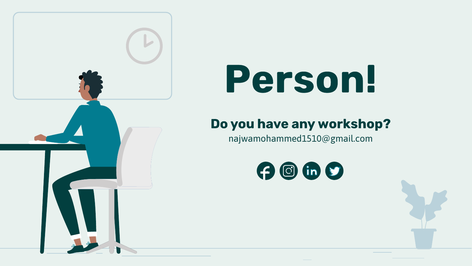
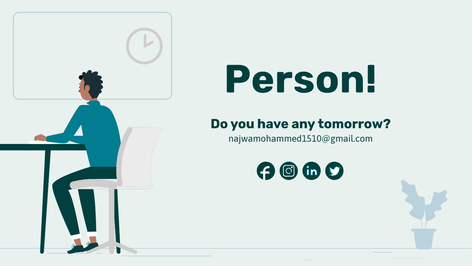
workshop: workshop -> tomorrow (354, 124)
